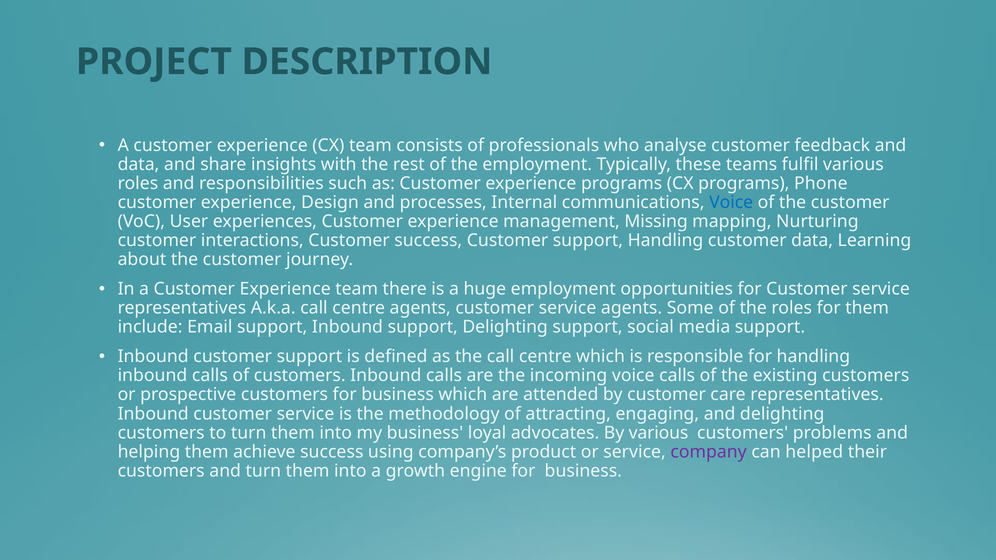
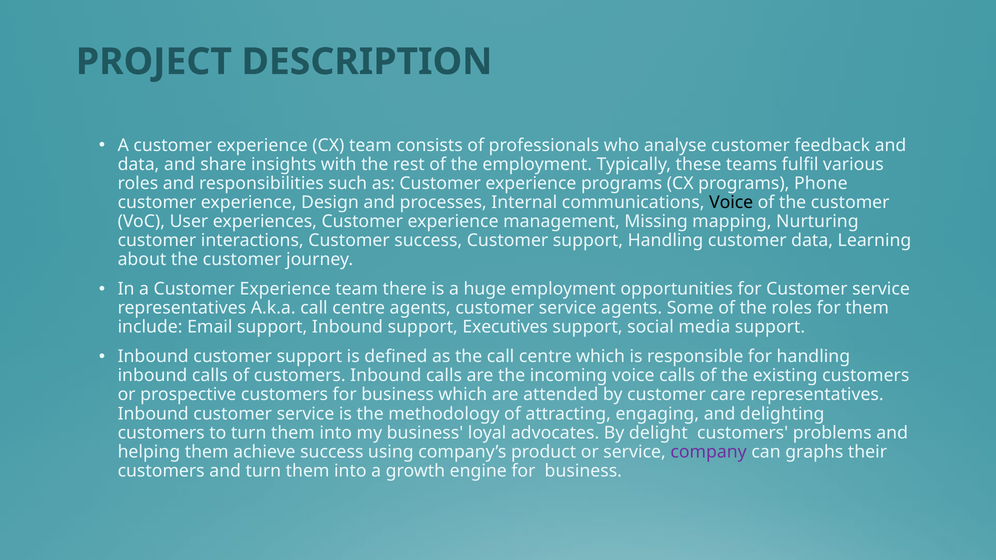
Voice colour: blue -> black (731, 203)
support Delighting: Delighting -> Executives (505, 327)
By various: various -> delight (658, 433)
helped: helped -> graphs (814, 452)
